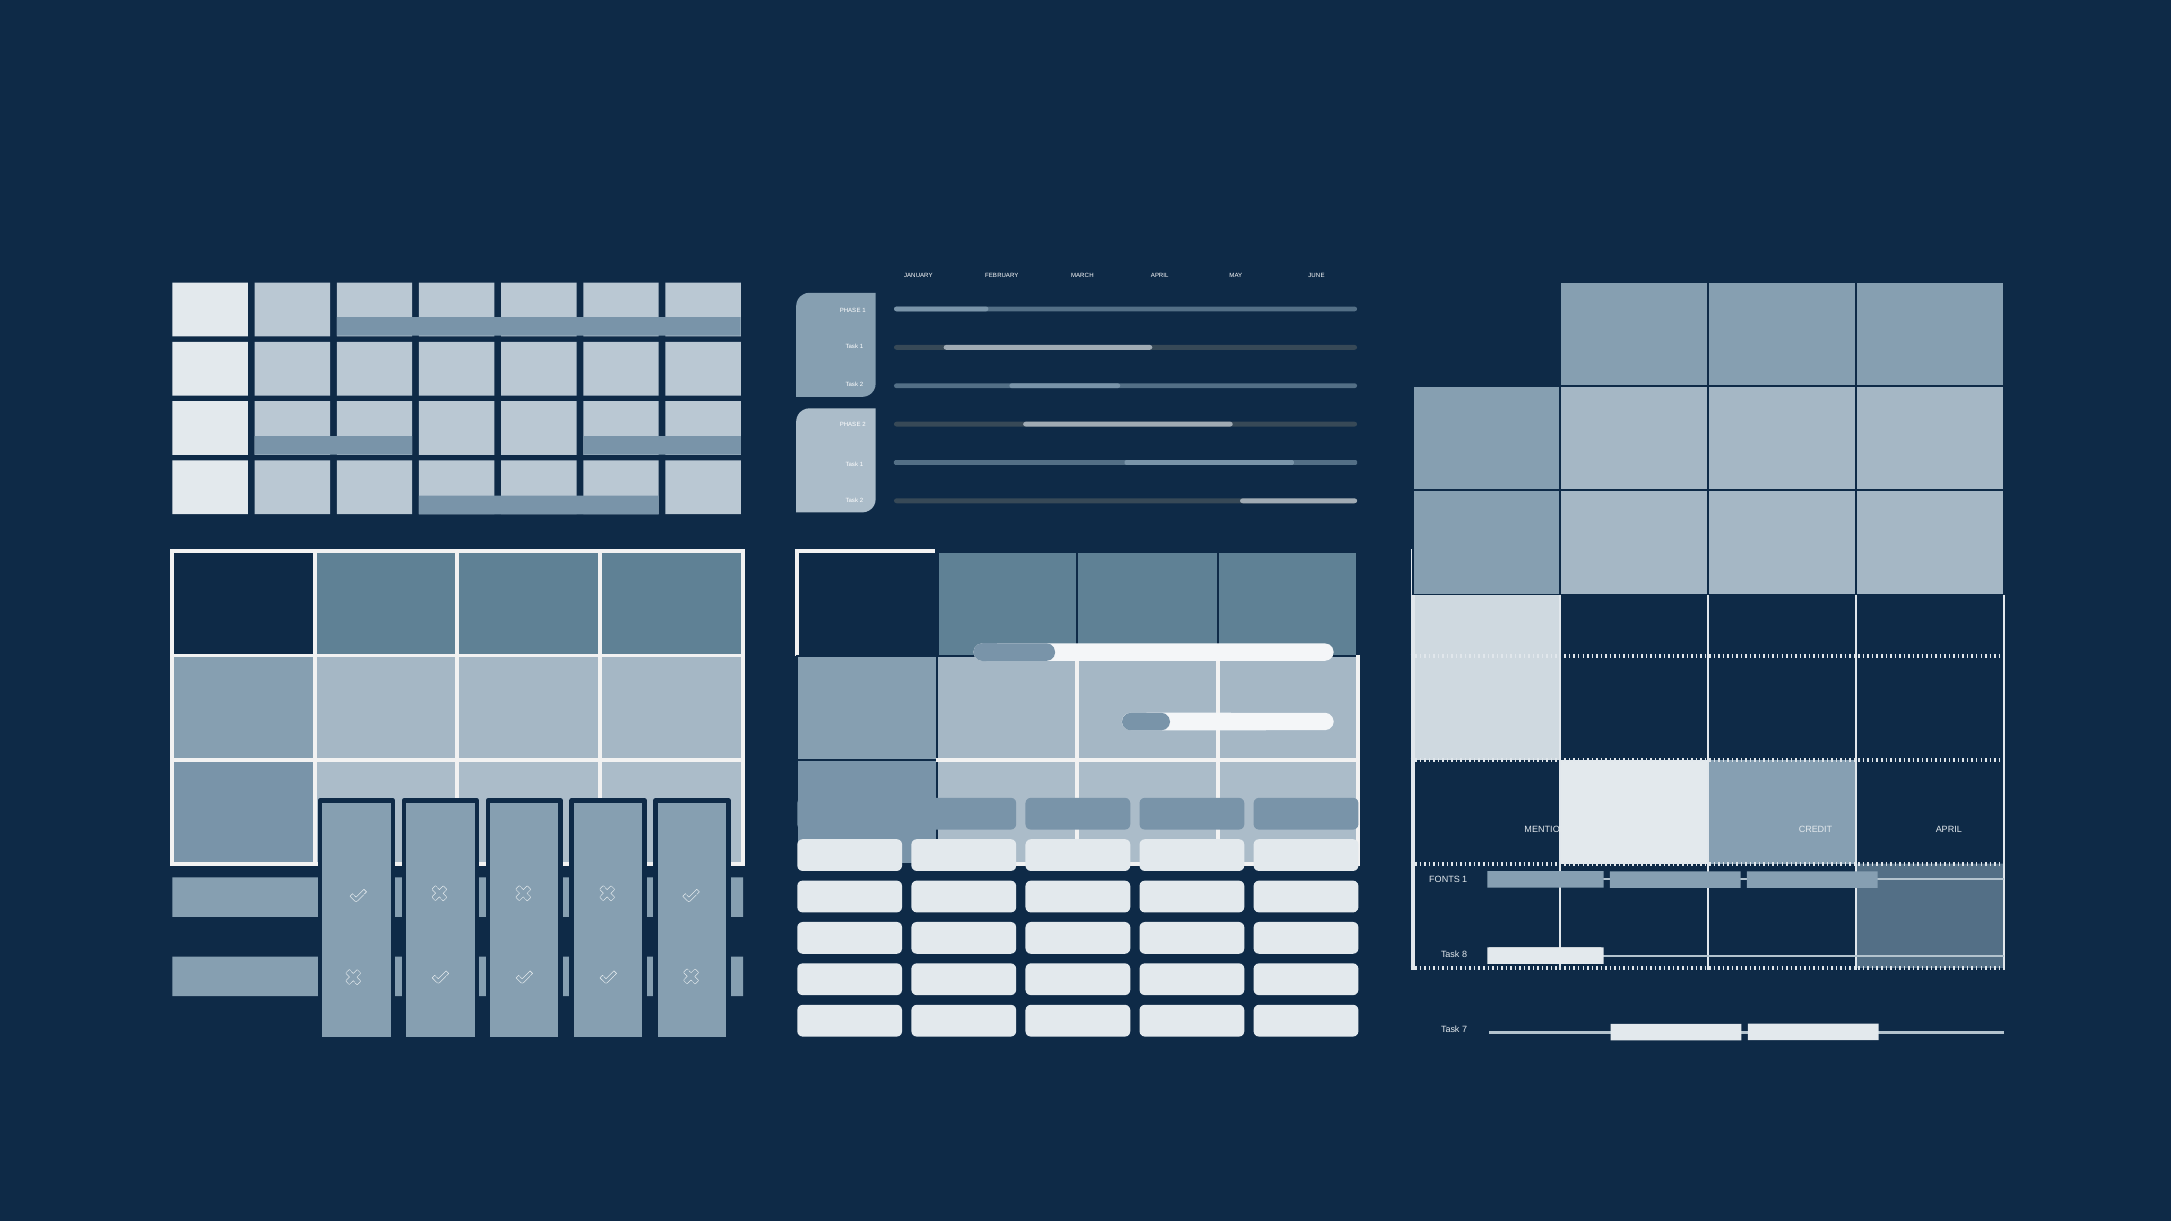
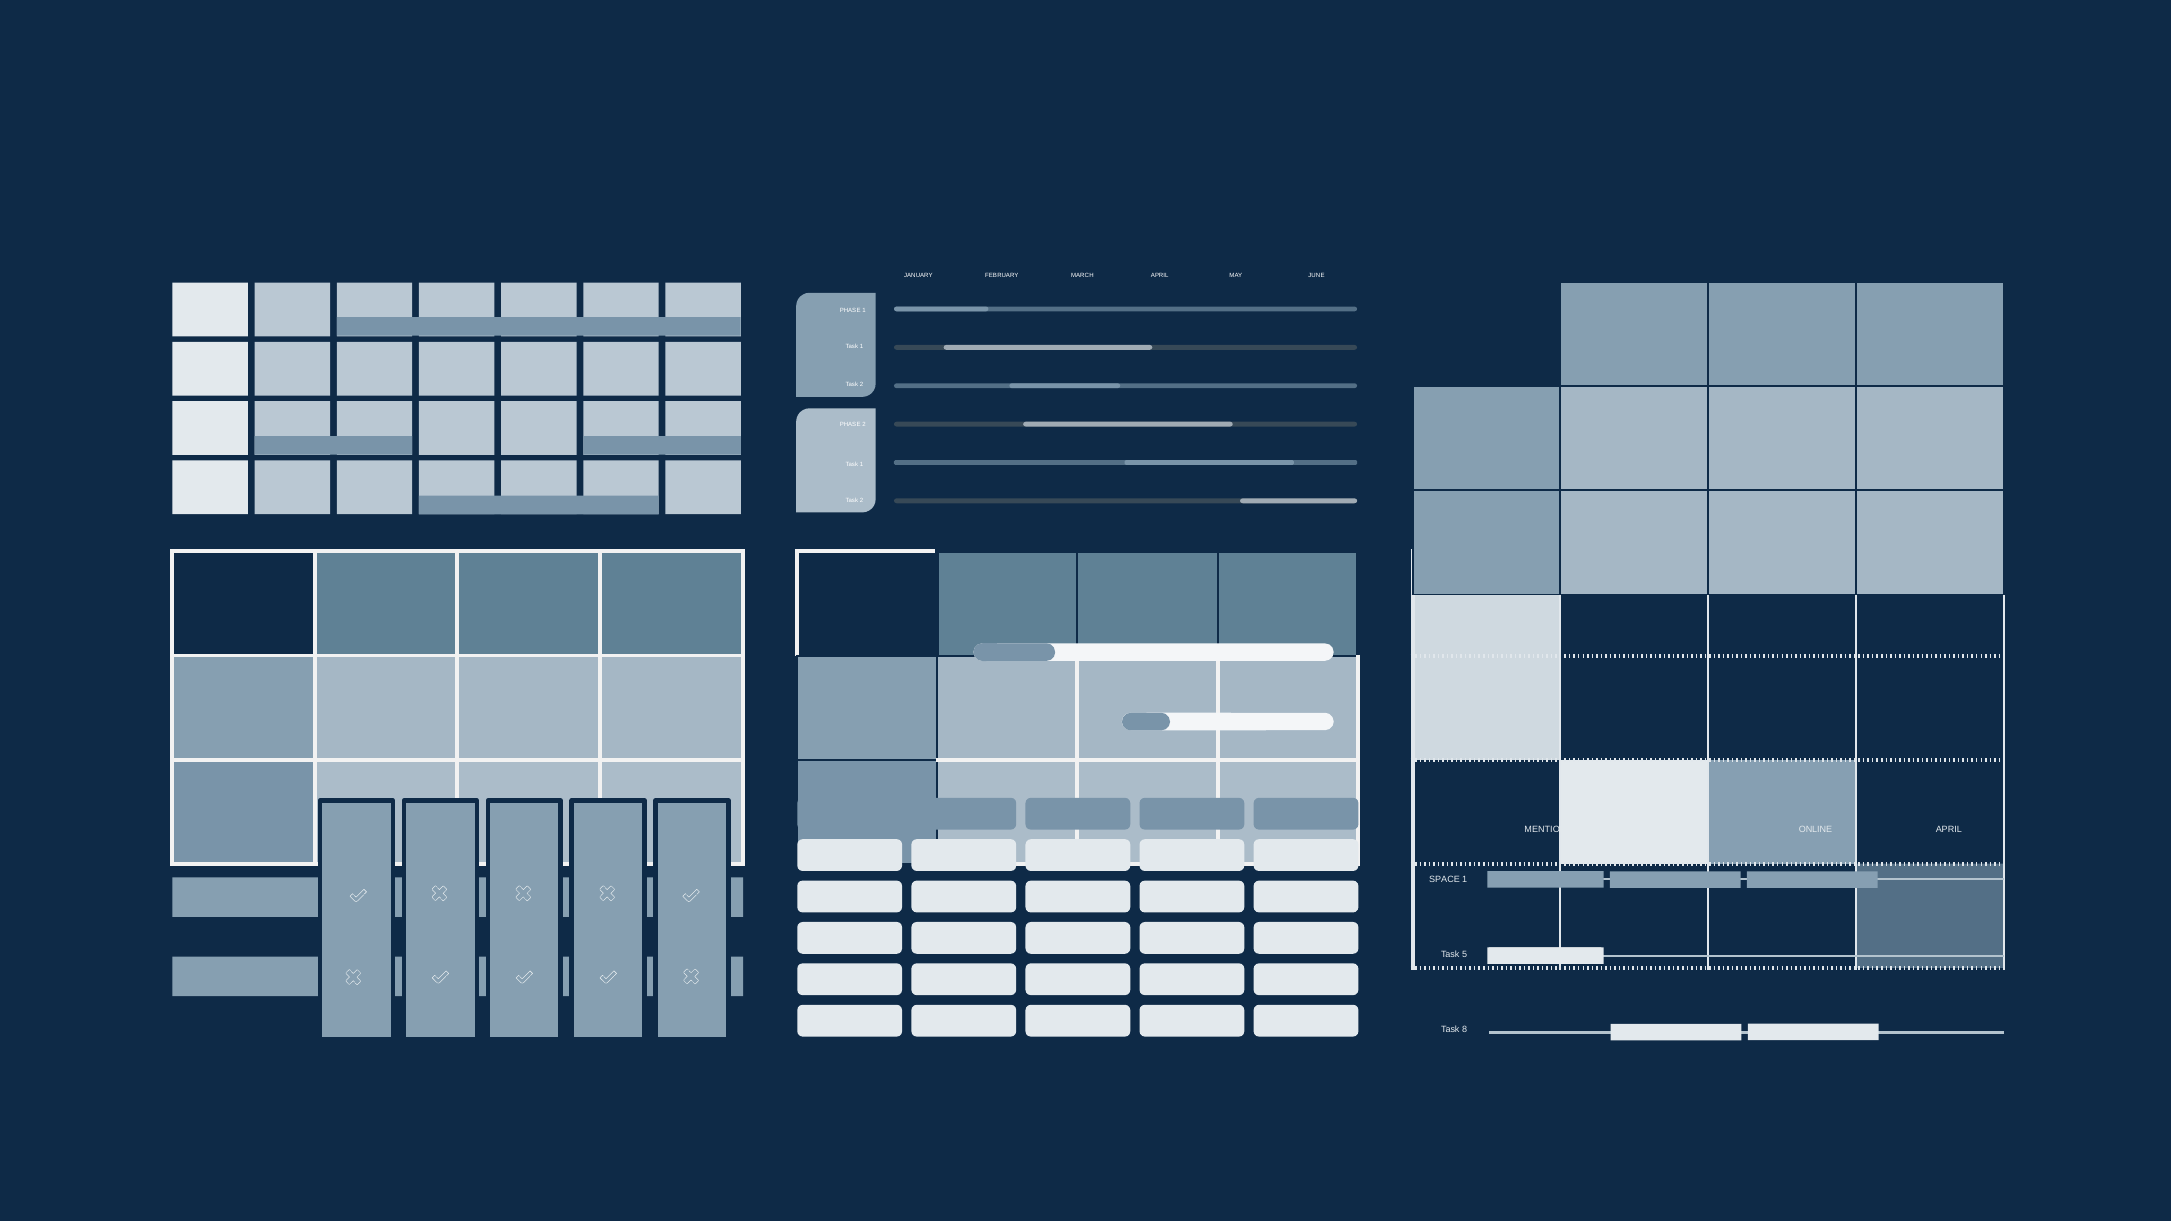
CREDIT: CREDIT -> ONLINE (1815, 830)
FONTS: FONTS -> SPACE (1445, 880)
8: 8 -> 5 (1465, 955)
7: 7 -> 8 (1465, 1030)
